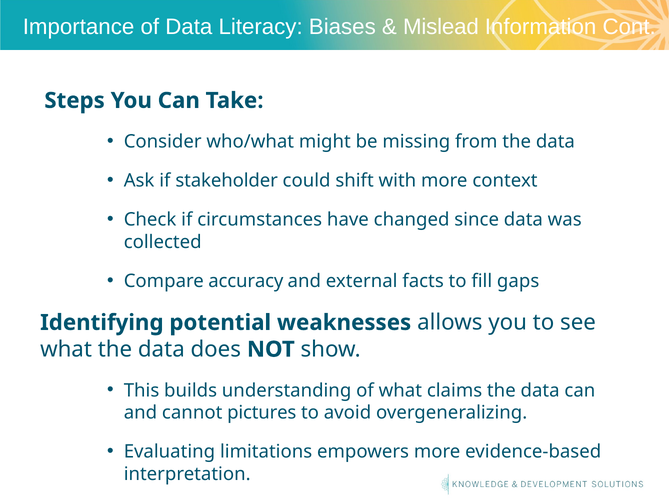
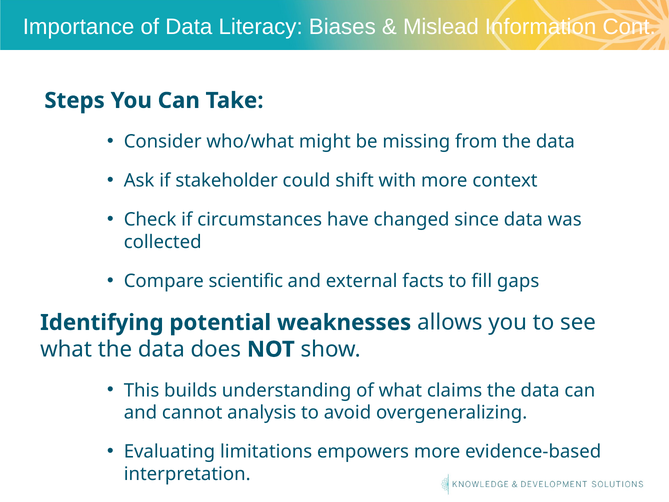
accuracy: accuracy -> scientific (246, 281)
pictures: pictures -> analysis (262, 412)
